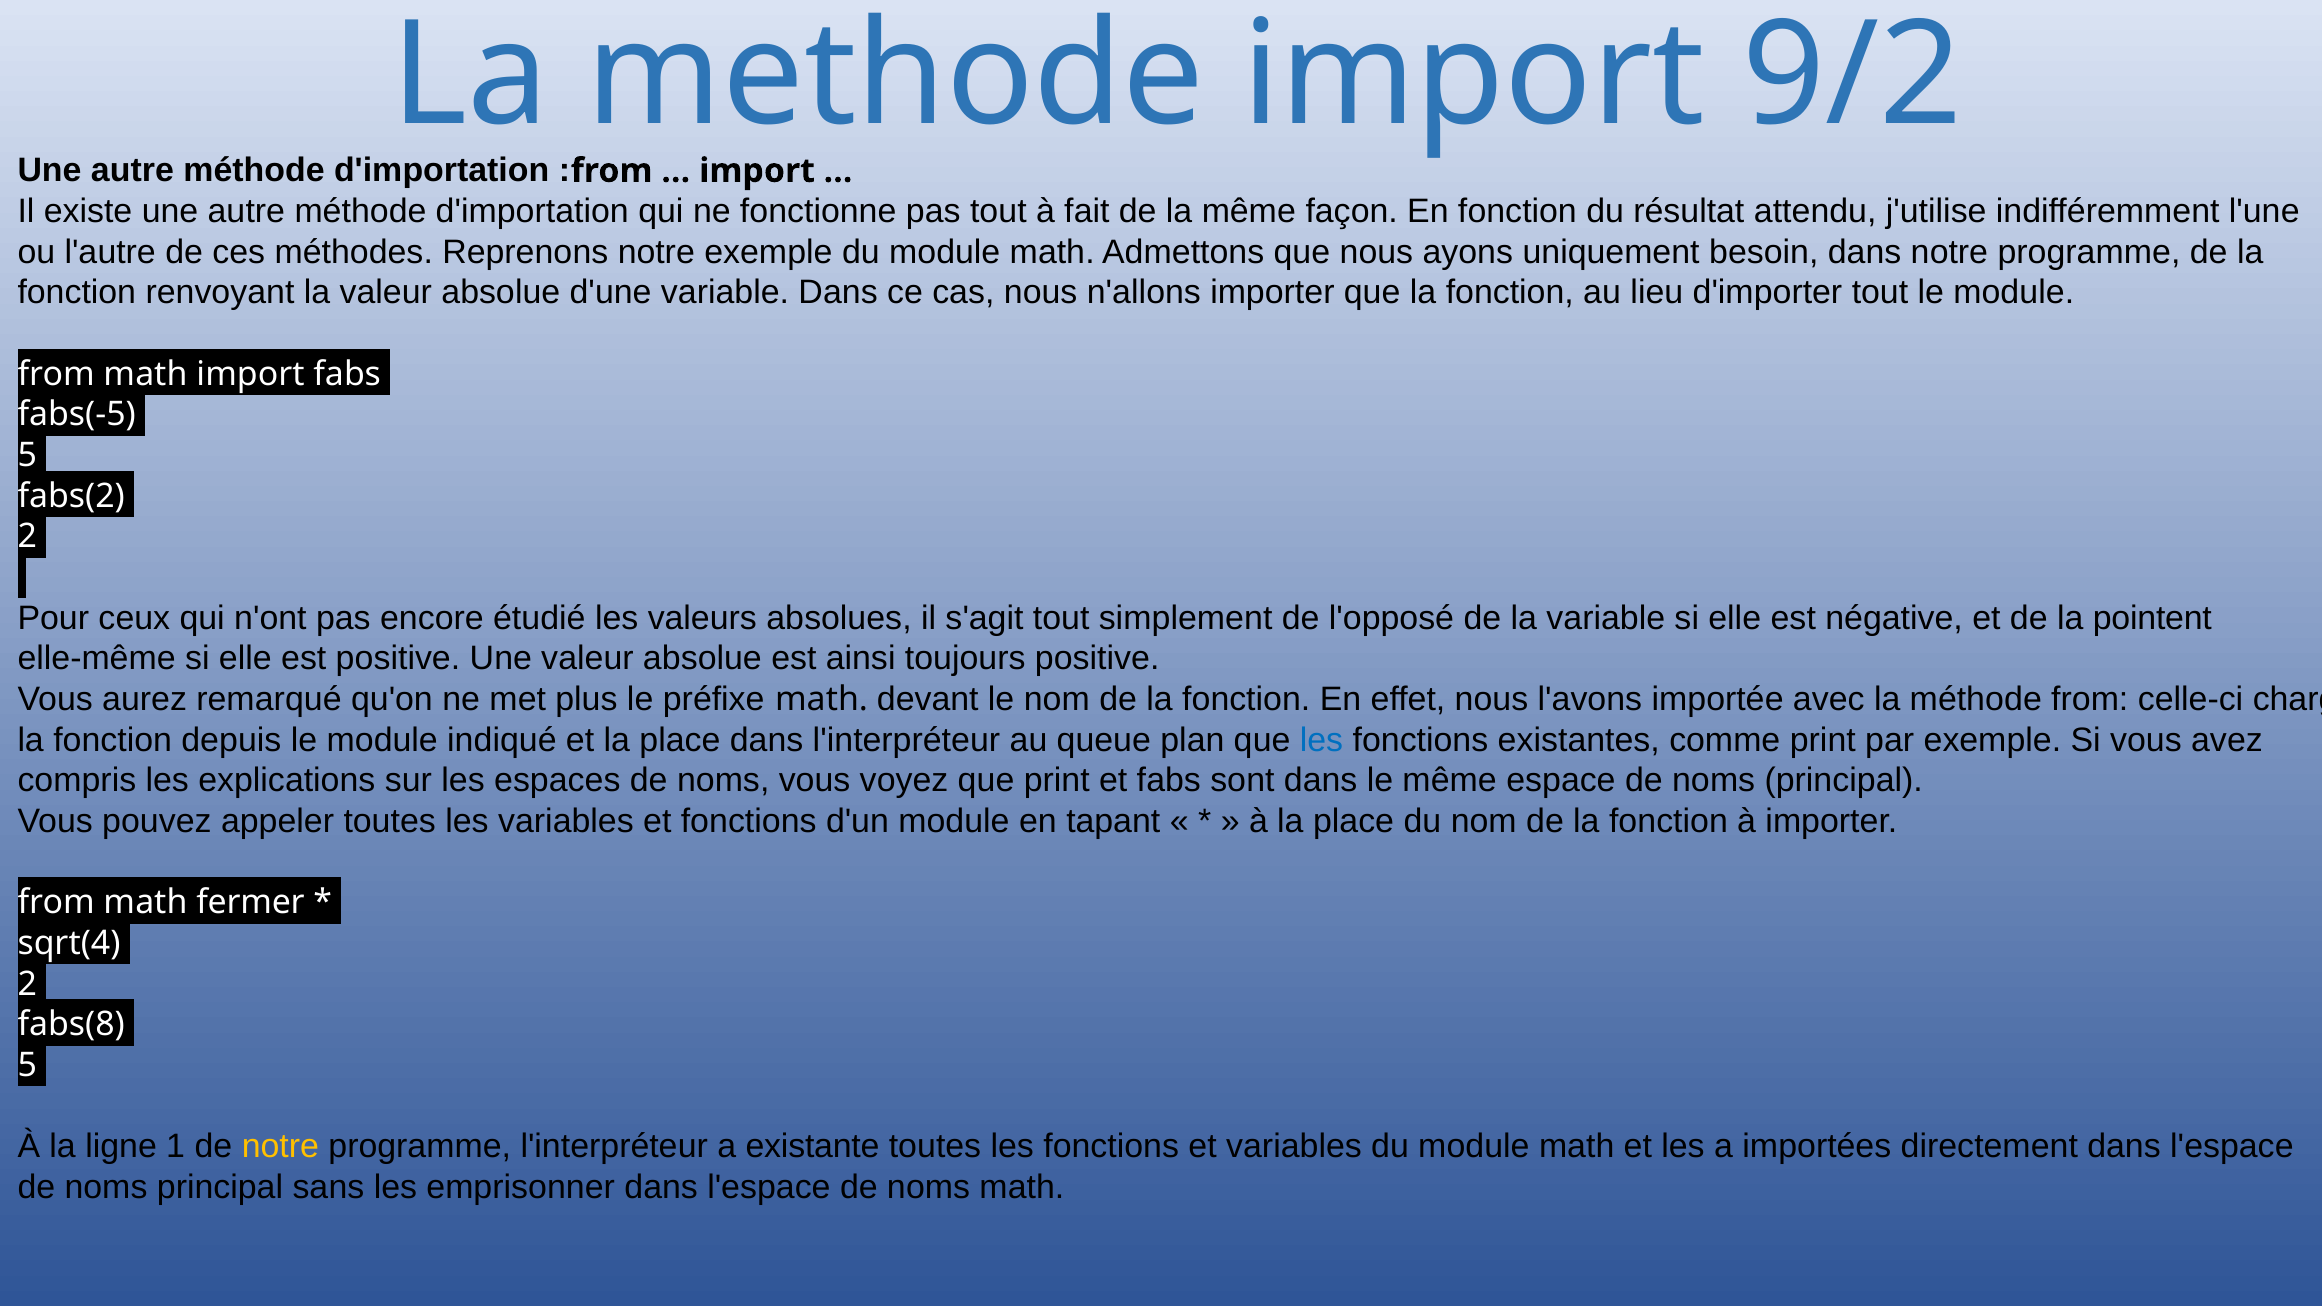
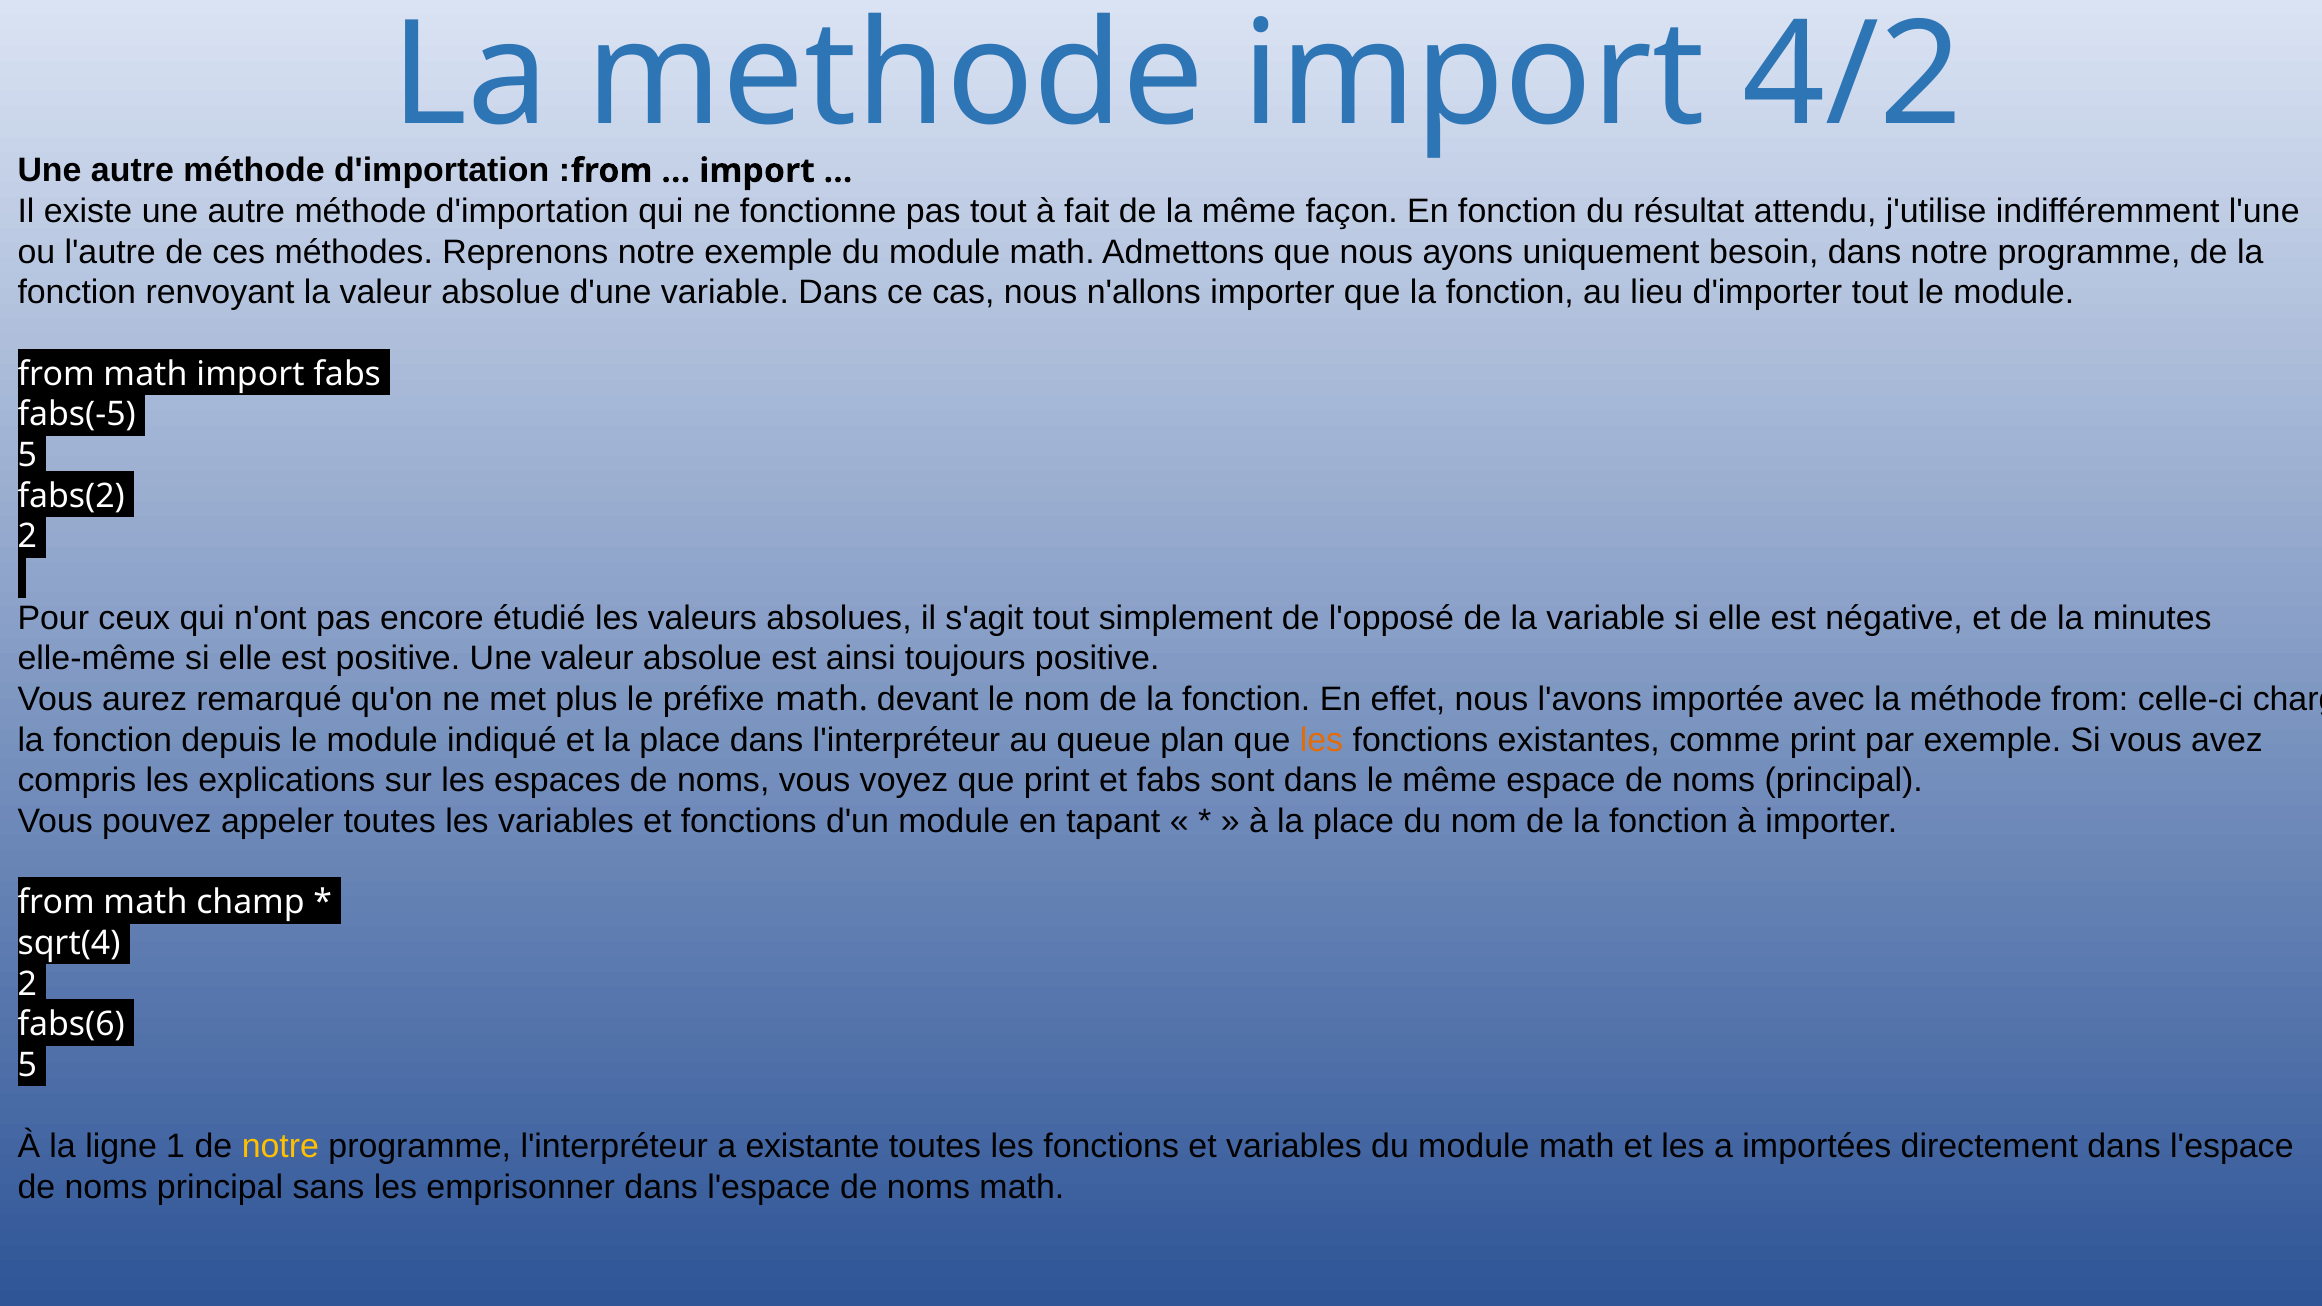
9/2: 9/2 -> 4/2 (1853, 76)
pointent: pointent -> minutes (2152, 618)
les colour: blue -> orange (1322, 740)
fermer: fermer -> champ (250, 903)
fabs(8: fabs(8 -> fabs(6 (71, 1025)
